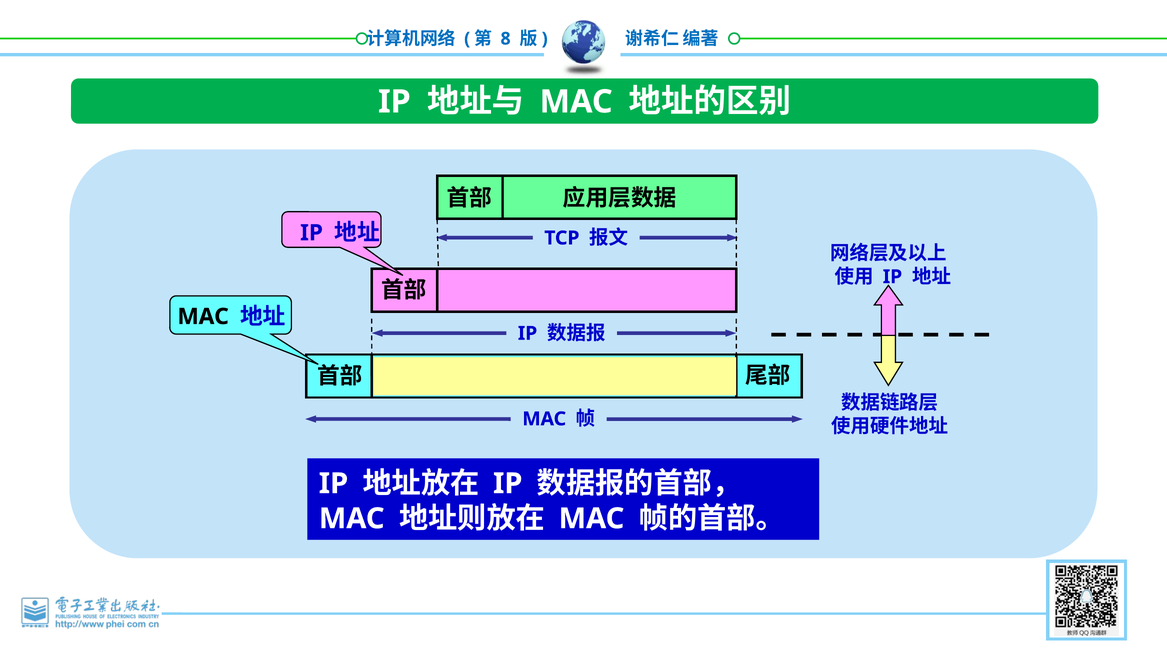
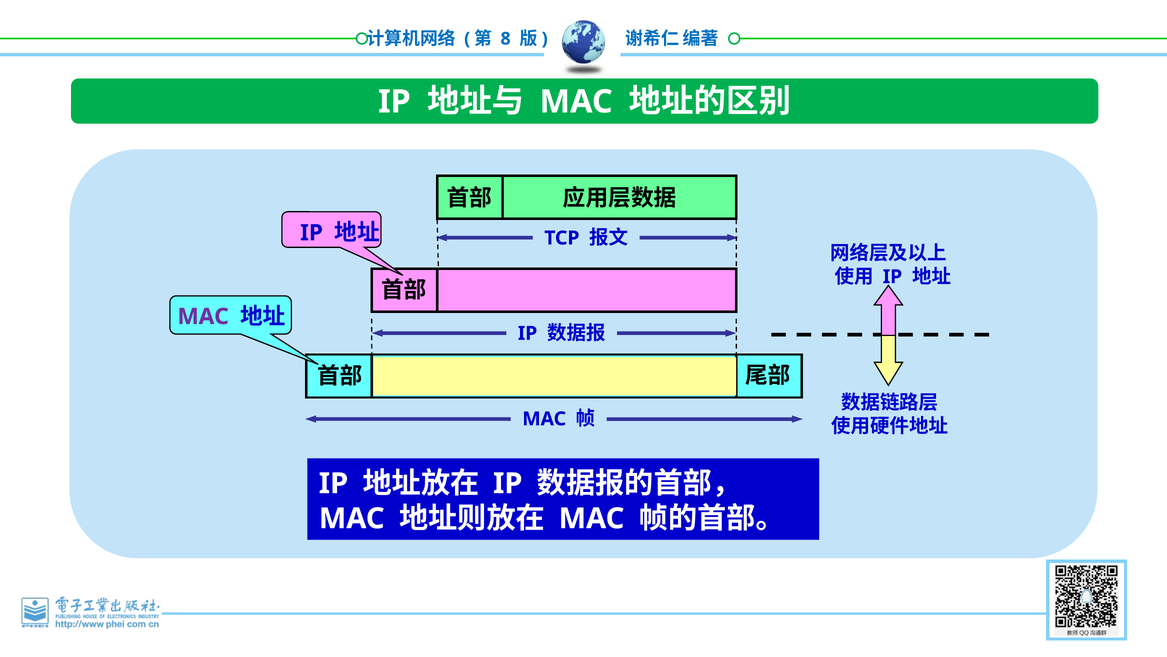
MAC colour: black -> purple (203, 316)
